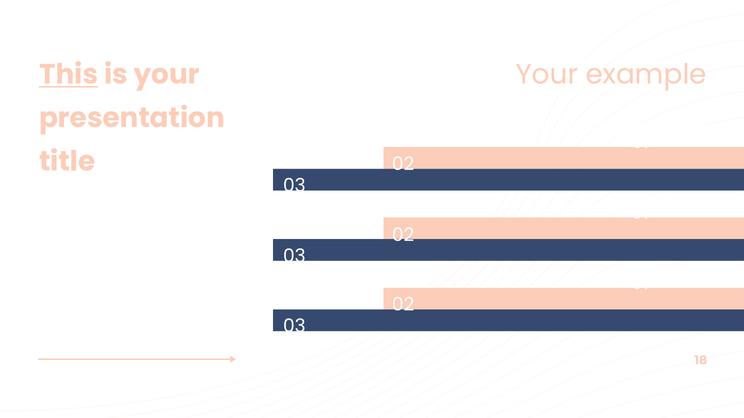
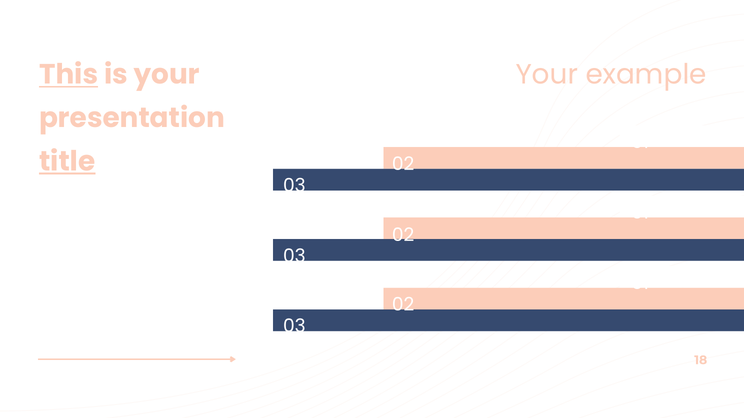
title underline: none -> present (67, 162)
